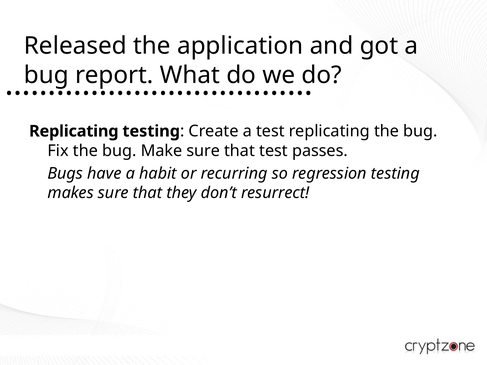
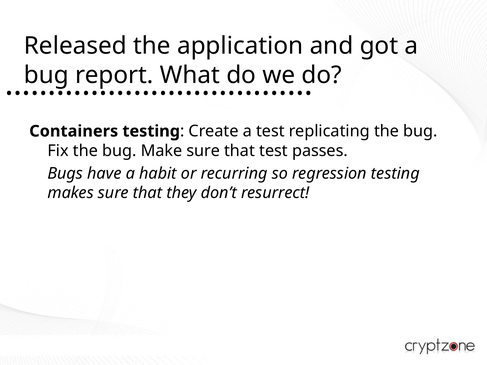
Replicating: Replicating -> Containers (74, 131)
